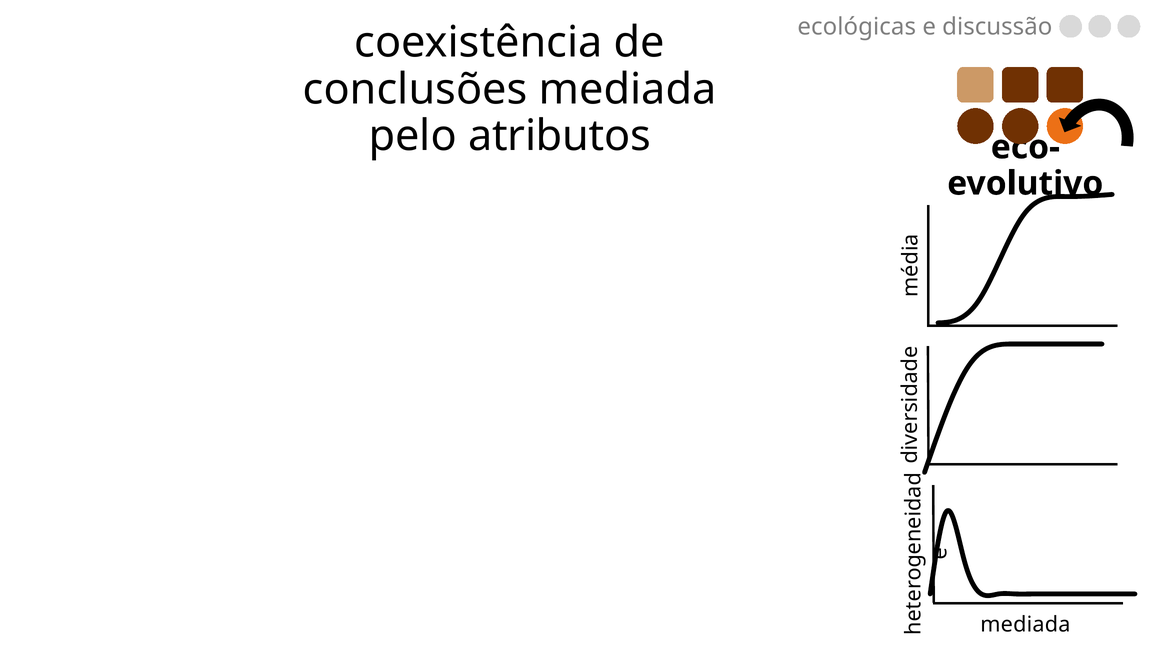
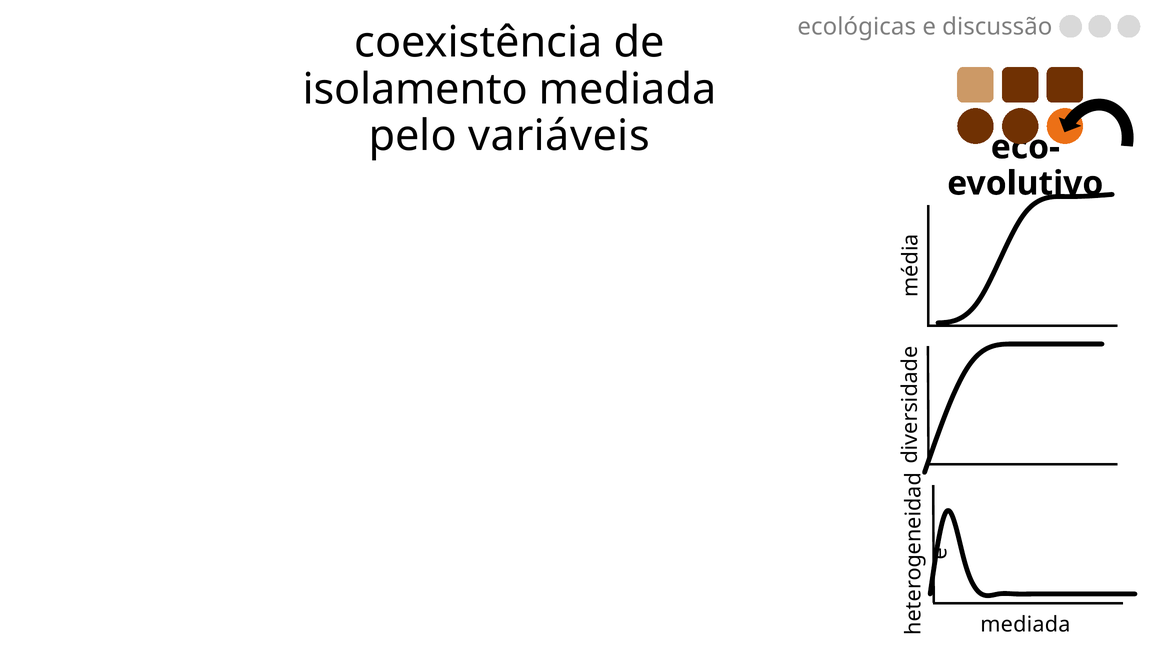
conclusões: conclusões -> isolamento (415, 89)
atributos: atributos -> variáveis (559, 136)
